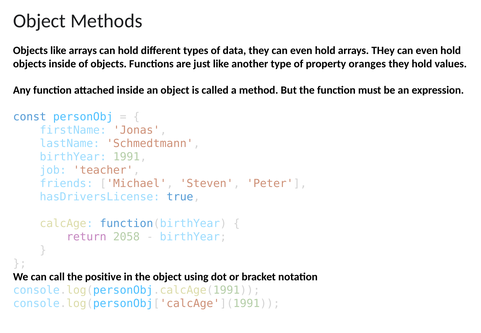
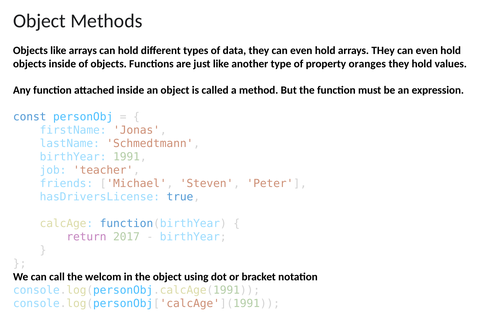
2058: 2058 -> 2017 (126, 237)
positive: positive -> welcom (103, 277)
